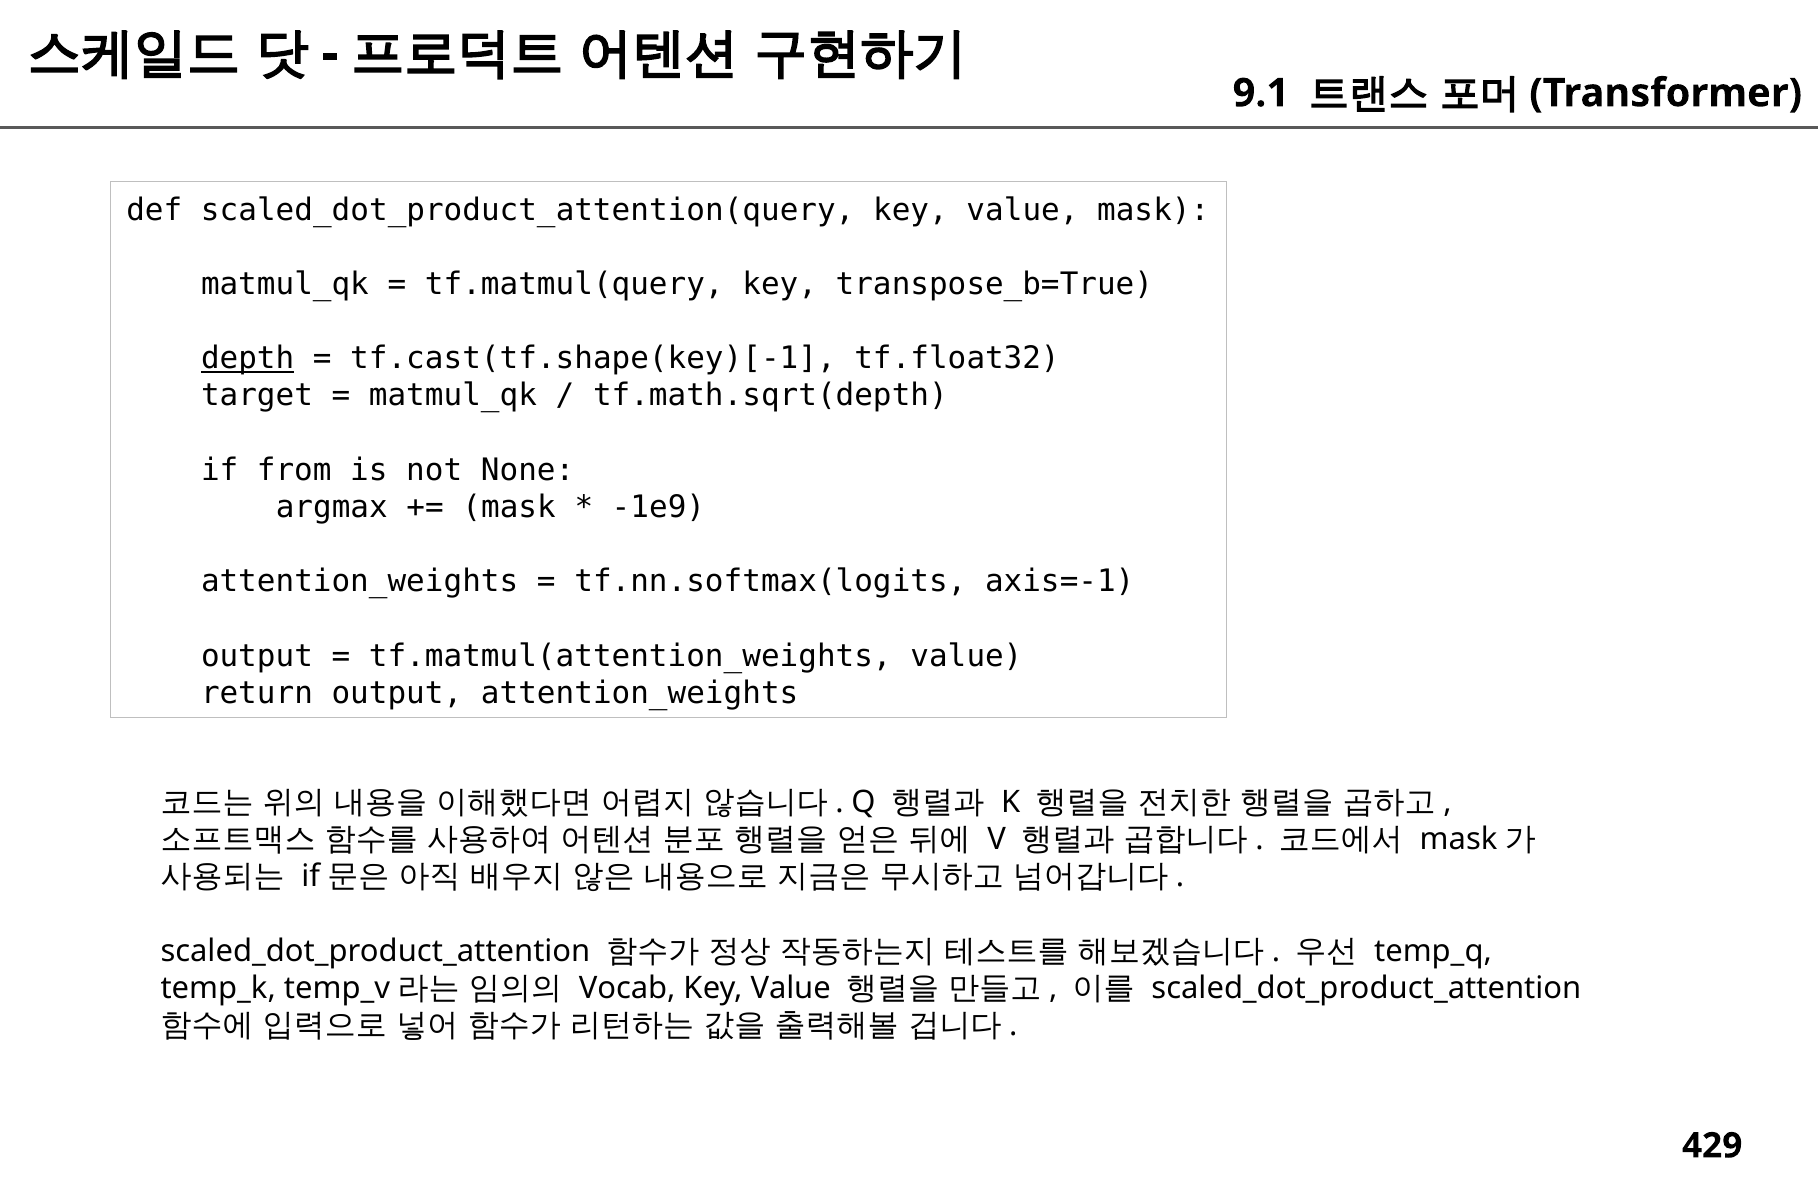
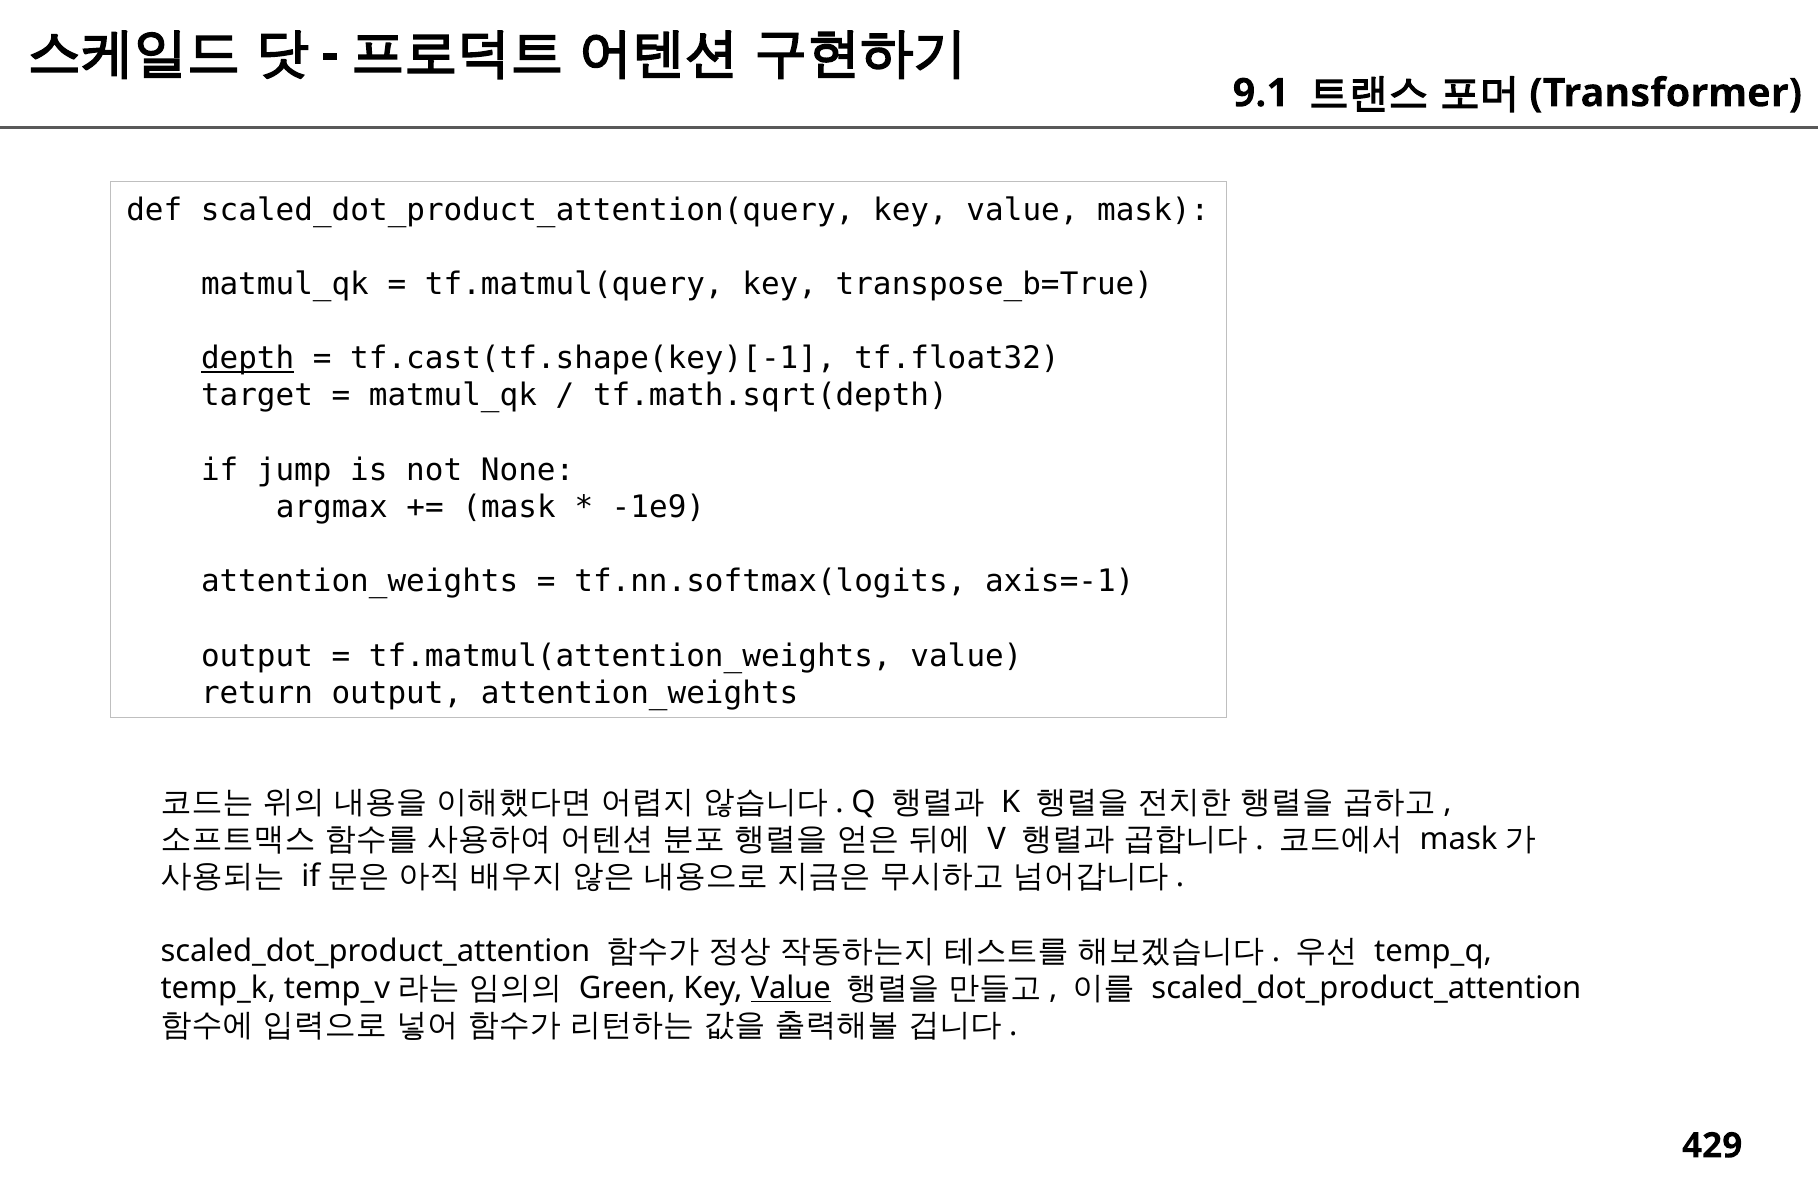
from: from -> jump (294, 470)
Vocab: Vocab -> Green (627, 988)
Value underline: none -> present (791, 988)
